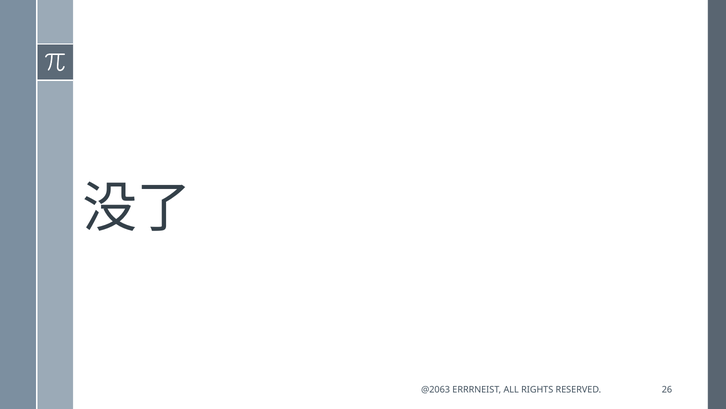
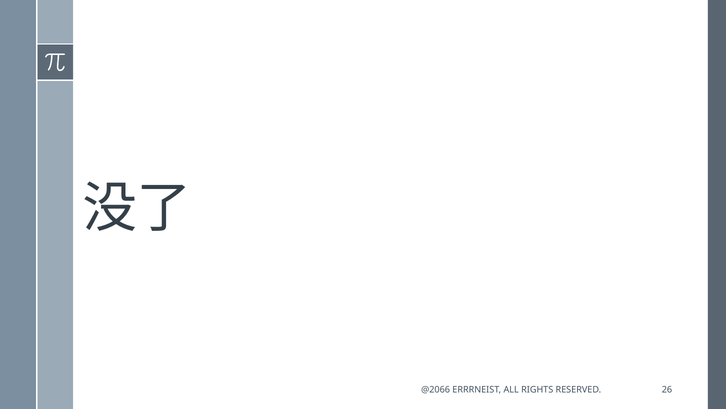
@2063: @2063 -> @2066 (436, 389)
